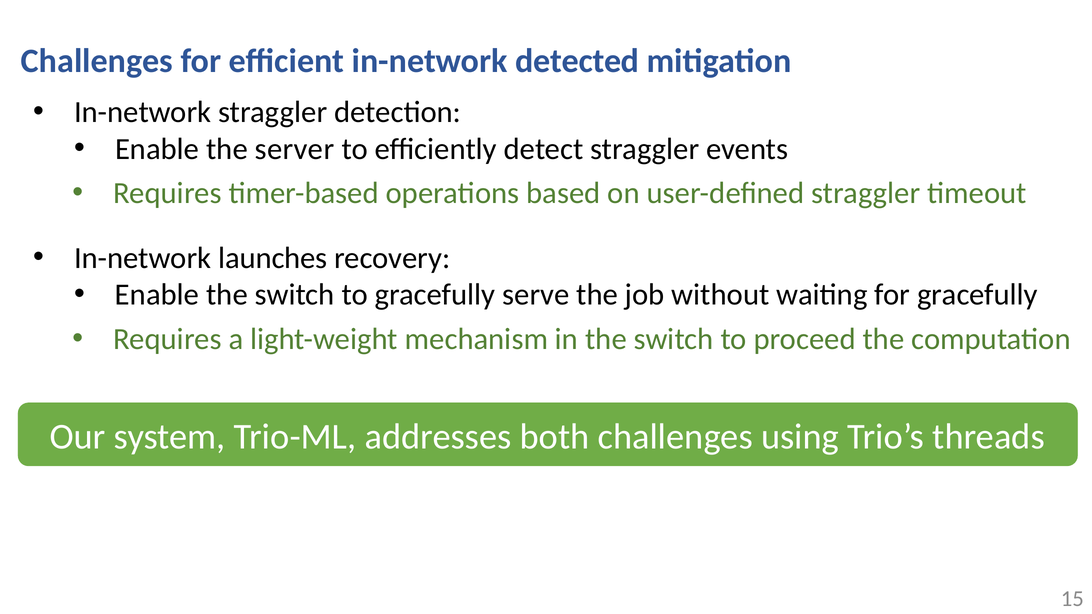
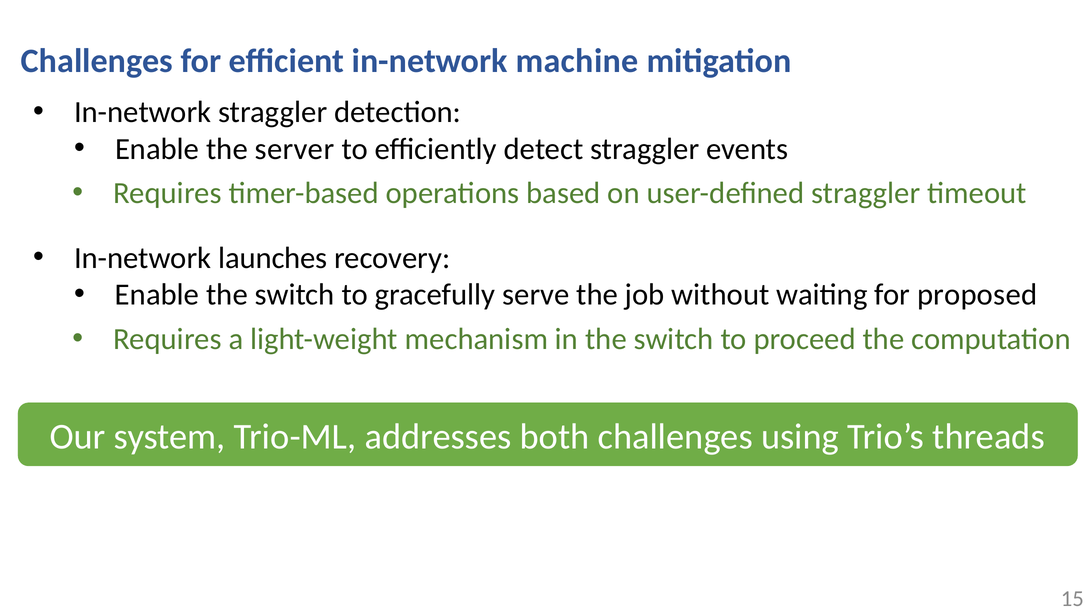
detected: detected -> machine (577, 61)
for gracefully: gracefully -> proposed (977, 295)
